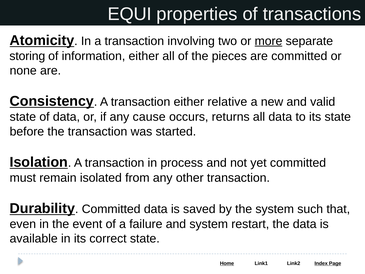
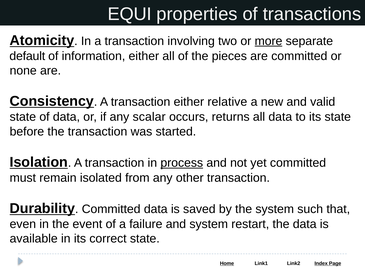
storing: storing -> default (27, 56)
cause: cause -> scalar (149, 117)
process underline: none -> present (182, 163)
